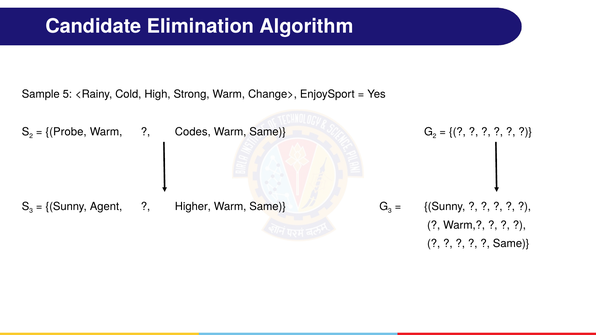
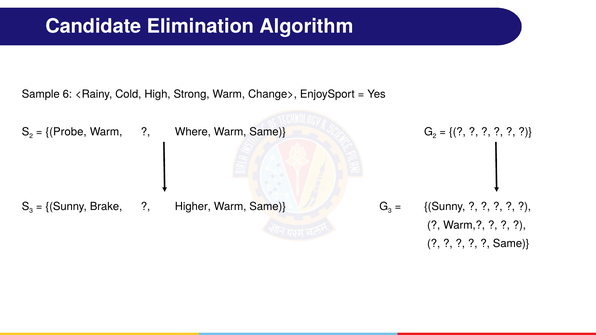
5: 5 -> 6 (67, 94)
Codes: Codes -> Where (193, 132)
Agent: Agent -> Brake (106, 207)
